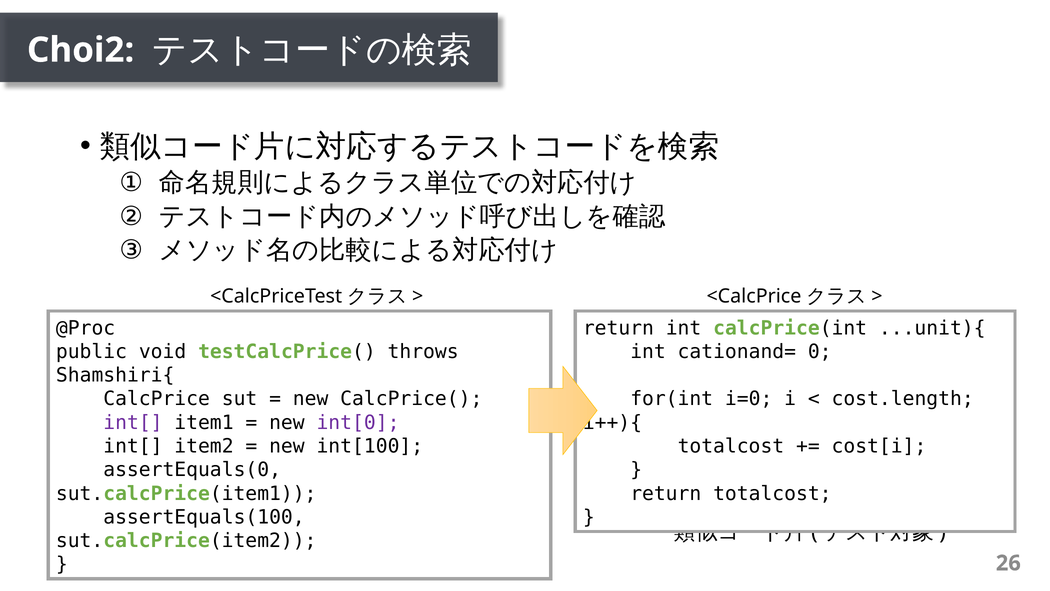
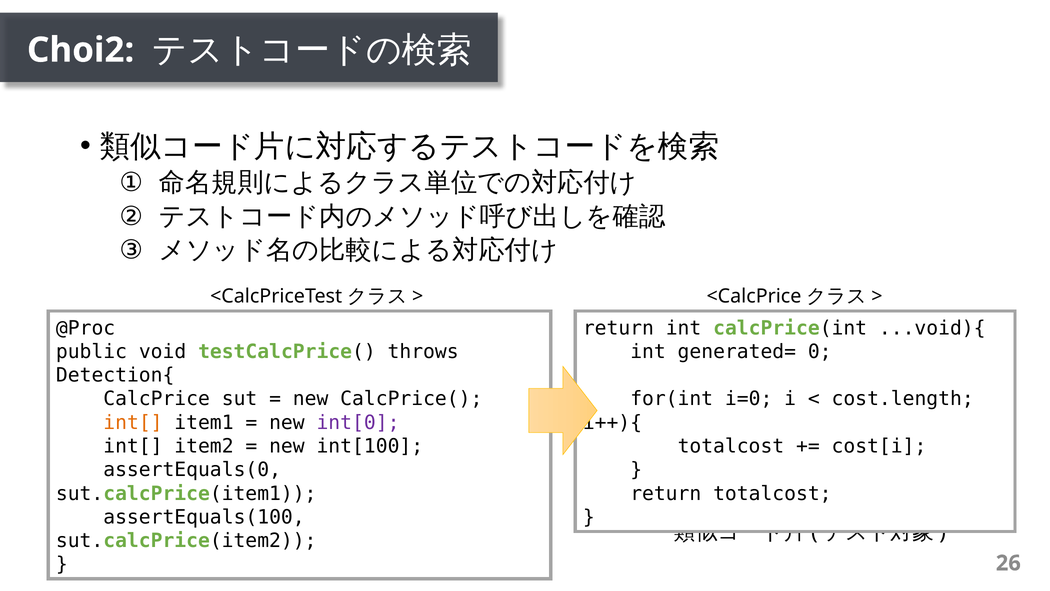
...unit){: ...unit){ -> ...void){ (932, 328)
cationand=: cationand= -> generated= (737, 351)
Shamshiri{: Shamshiri{ -> Detection{ (115, 375)
int[ colour: purple -> orange (133, 422)
